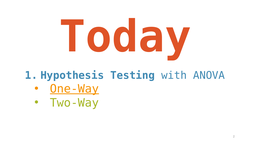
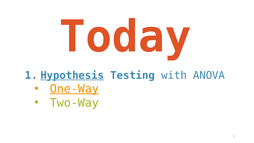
Hypothesis underline: none -> present (72, 75)
